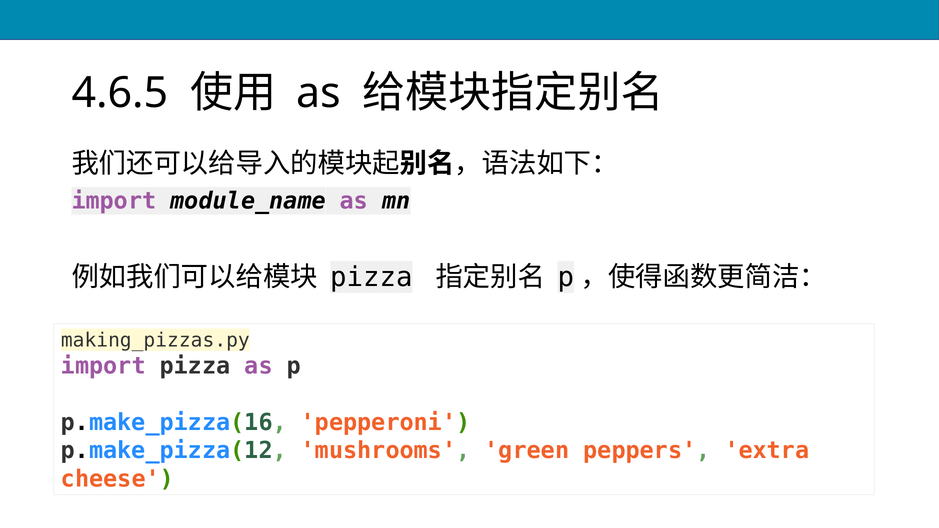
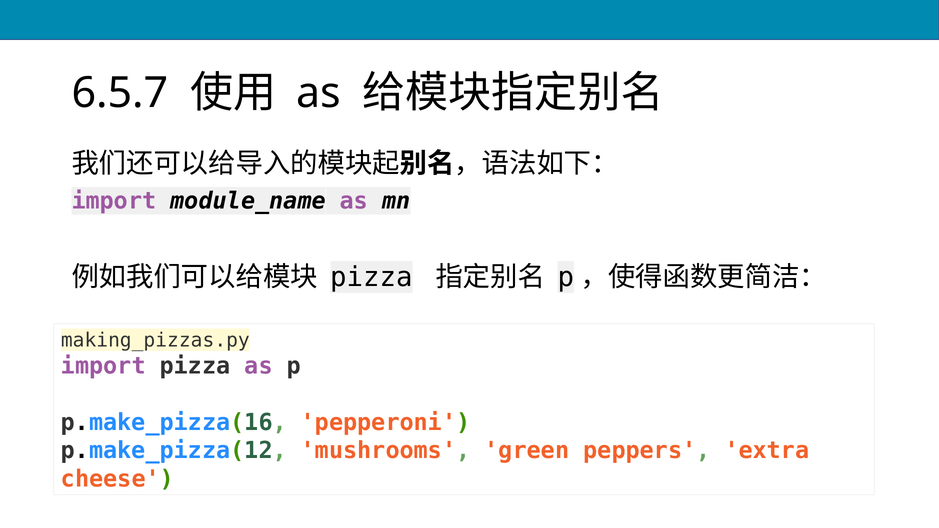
4.6.5: 4.6.5 -> 6.5.7 (120, 93)
